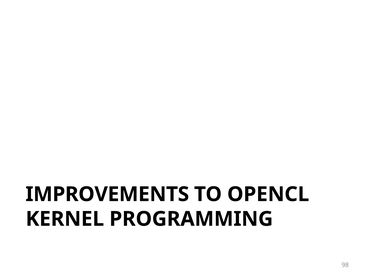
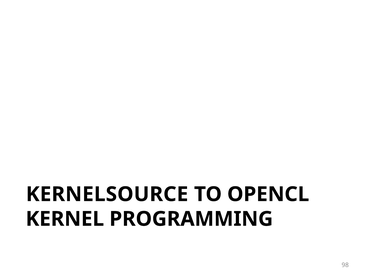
IMPROVEMENTS: IMPROVEMENTS -> KERNELSOURCE (107, 194)
